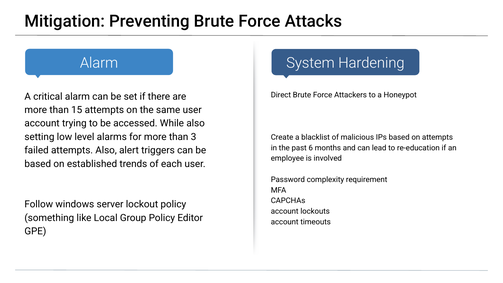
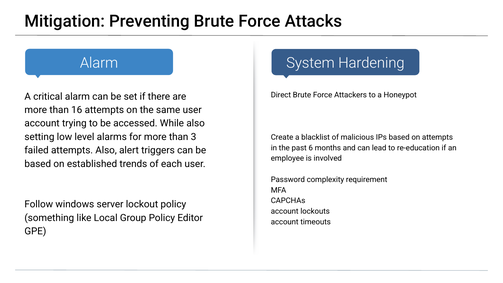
15: 15 -> 16 (77, 110)
